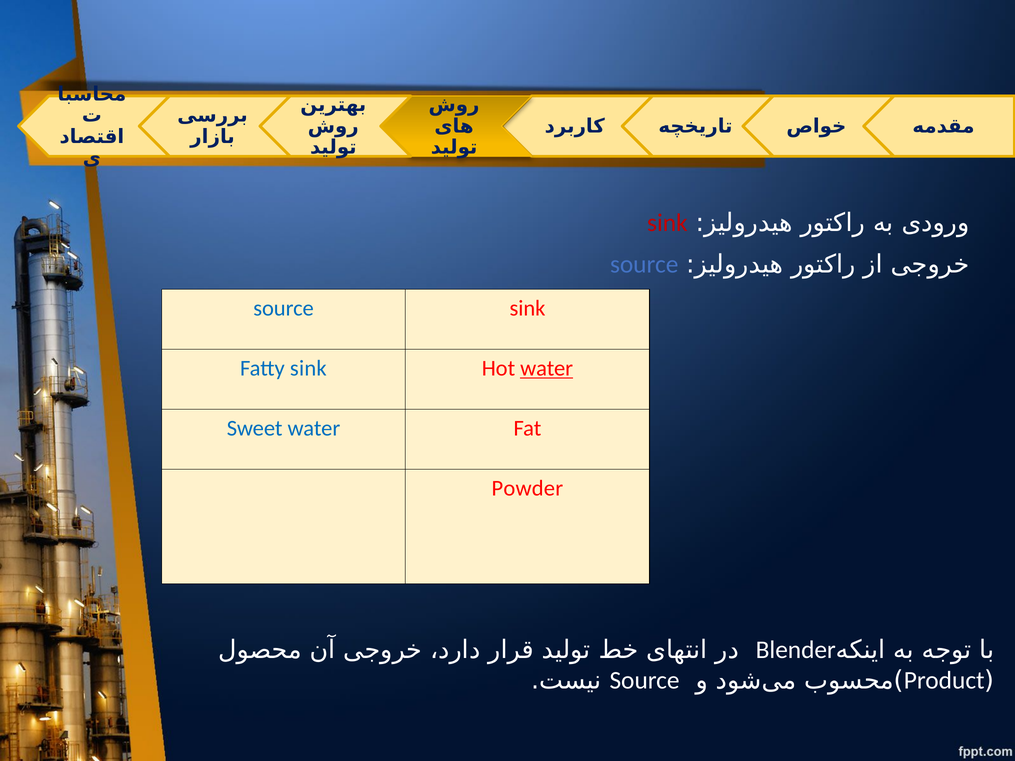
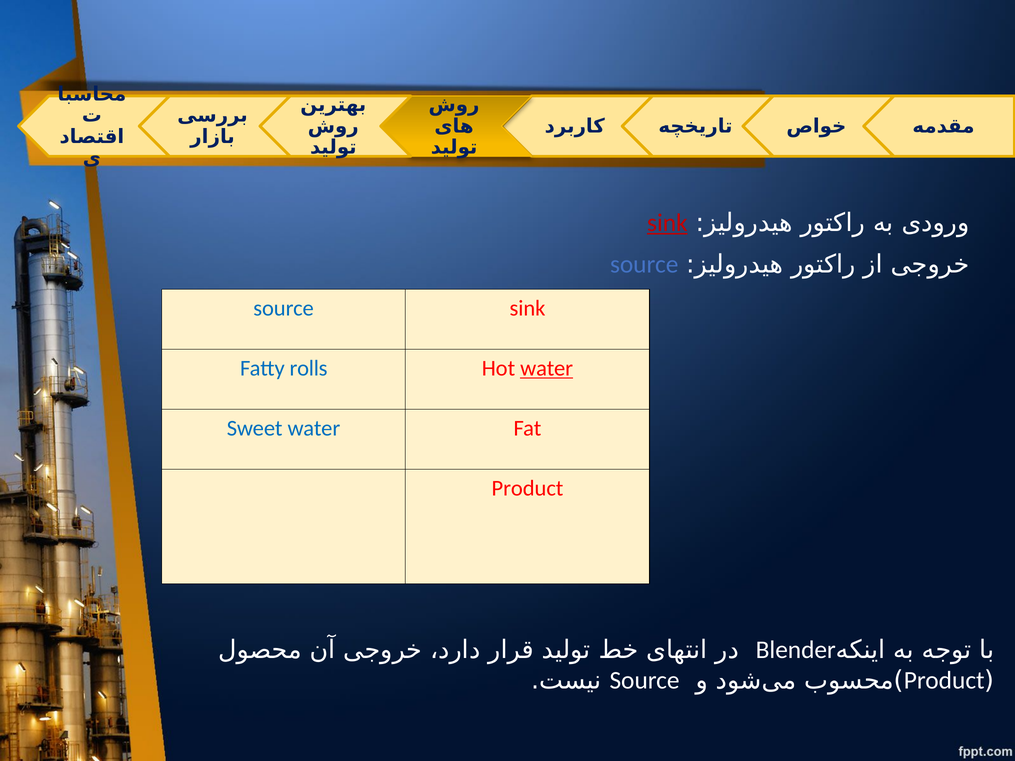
sink underline: none -> present (667, 223)
Fatty sink: sink -> rolls (309, 368)
Powder: Powder -> Product (527, 488)
